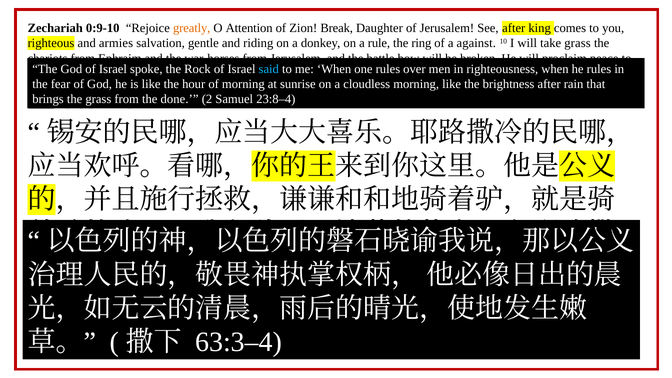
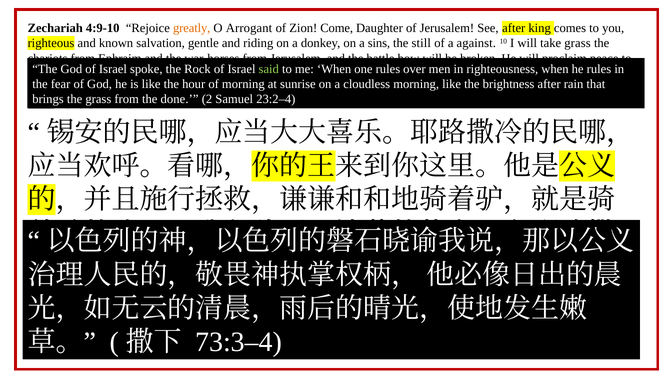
0:9-10: 0:9-10 -> 4:9-10 (103, 28)
Attention: Attention -> Arrogant (249, 28)
Break: Break -> Come (337, 28)
armies: armies -> known (116, 43)
a rule: rule -> sins (379, 43)
ring: ring -> still (421, 43)
said colour: light blue -> light green (269, 69)
23:8–4: 23:8–4 -> 23:2–4 (276, 99)
63:3–4: 63:3–4 -> 73:3–4 (239, 342)
